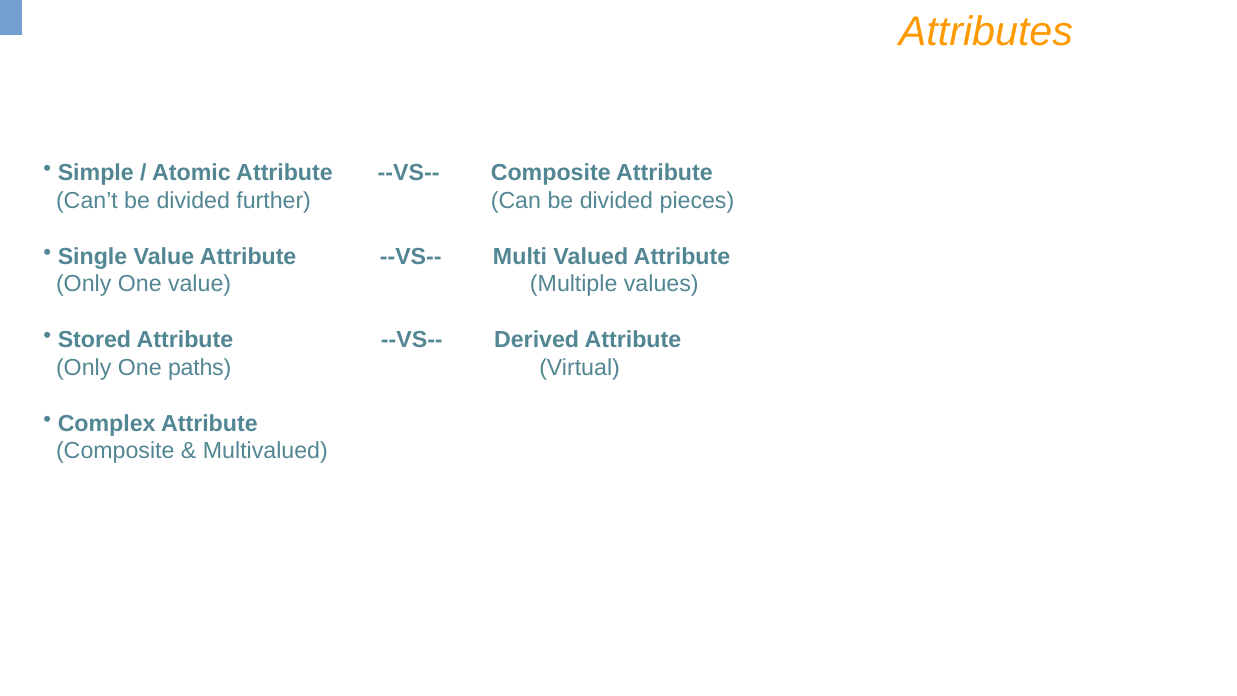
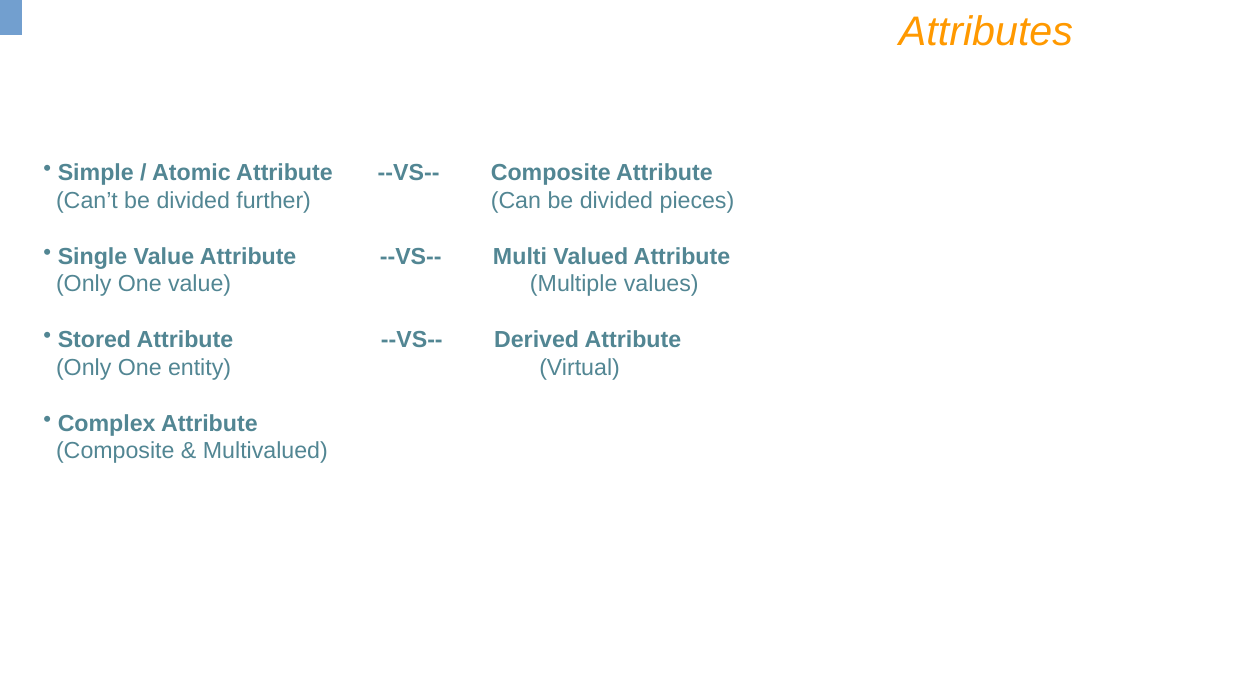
paths: paths -> entity (200, 368)
